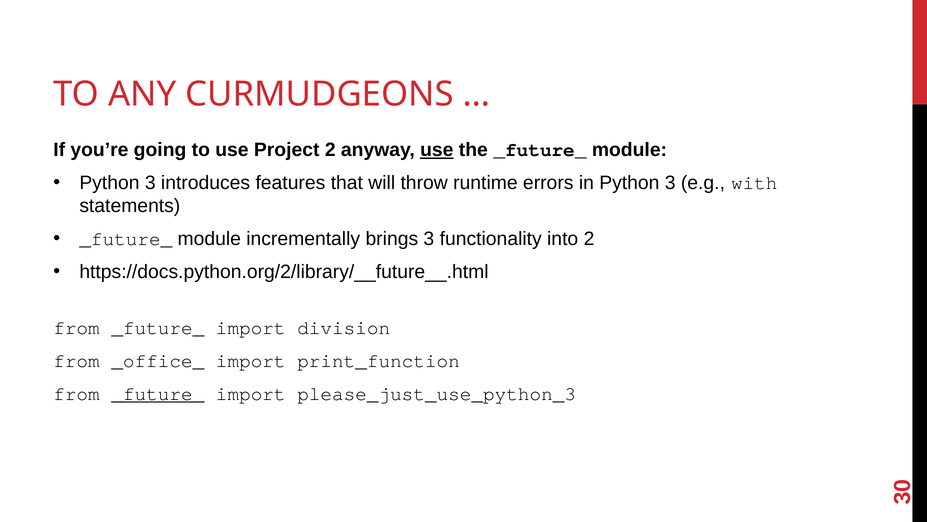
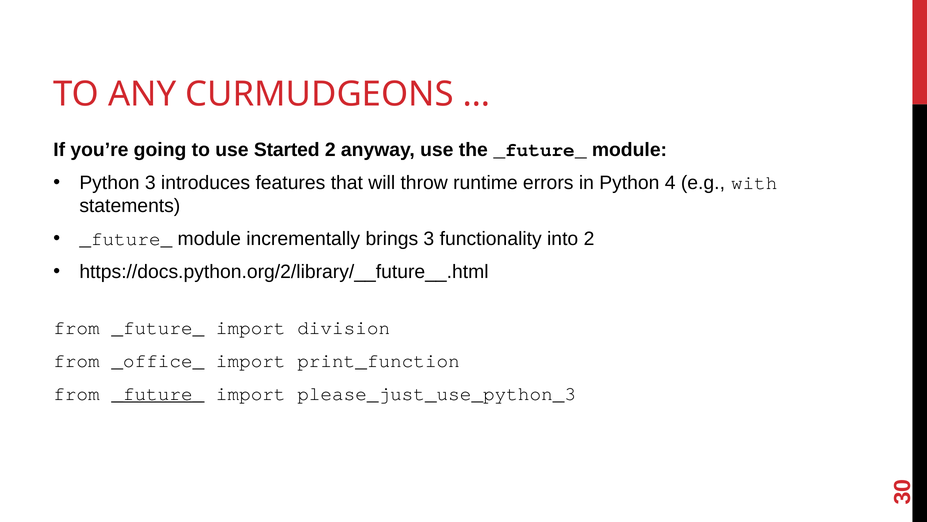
Project: Project -> Started (287, 150)
use underline: present -> none (437, 150)
in Python 3: 3 -> 4 (670, 183)
